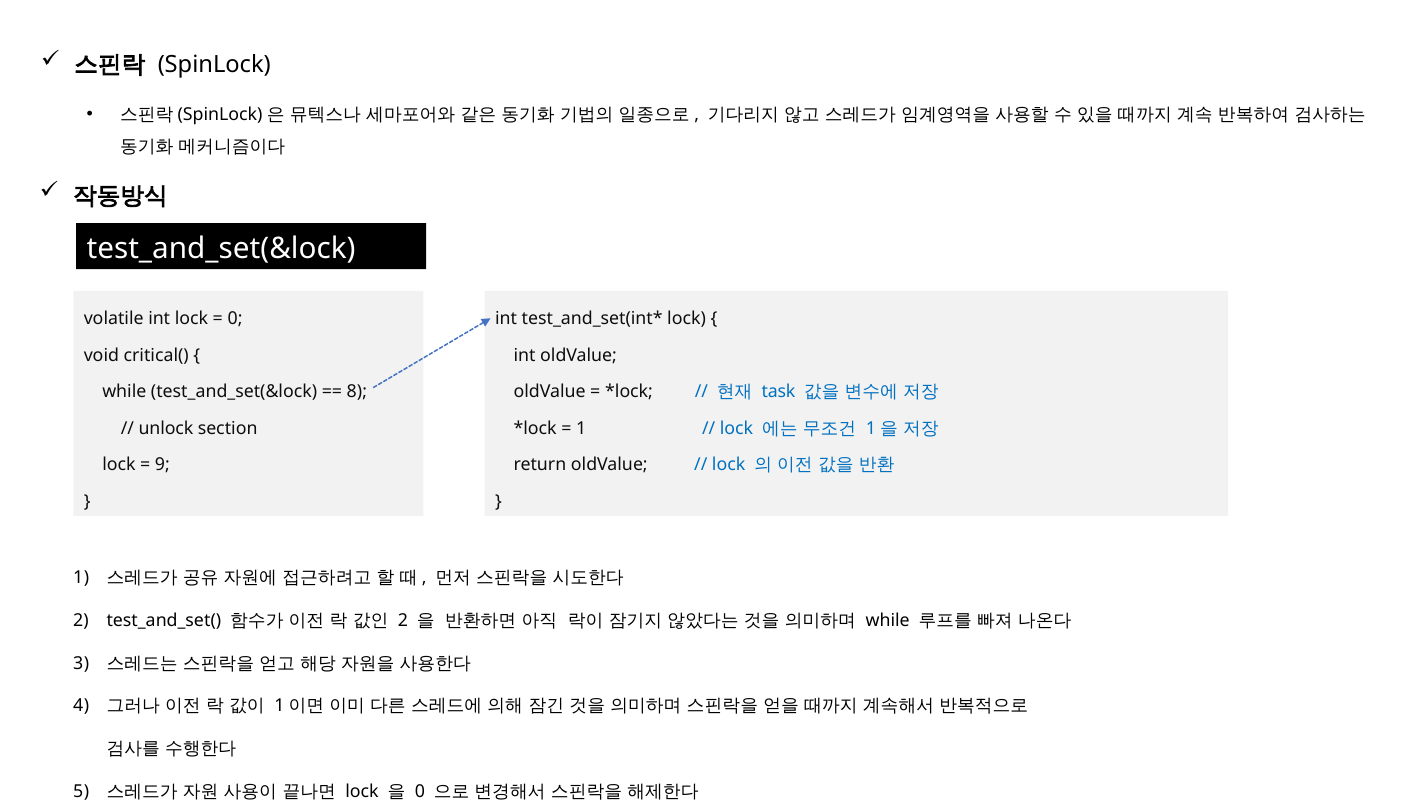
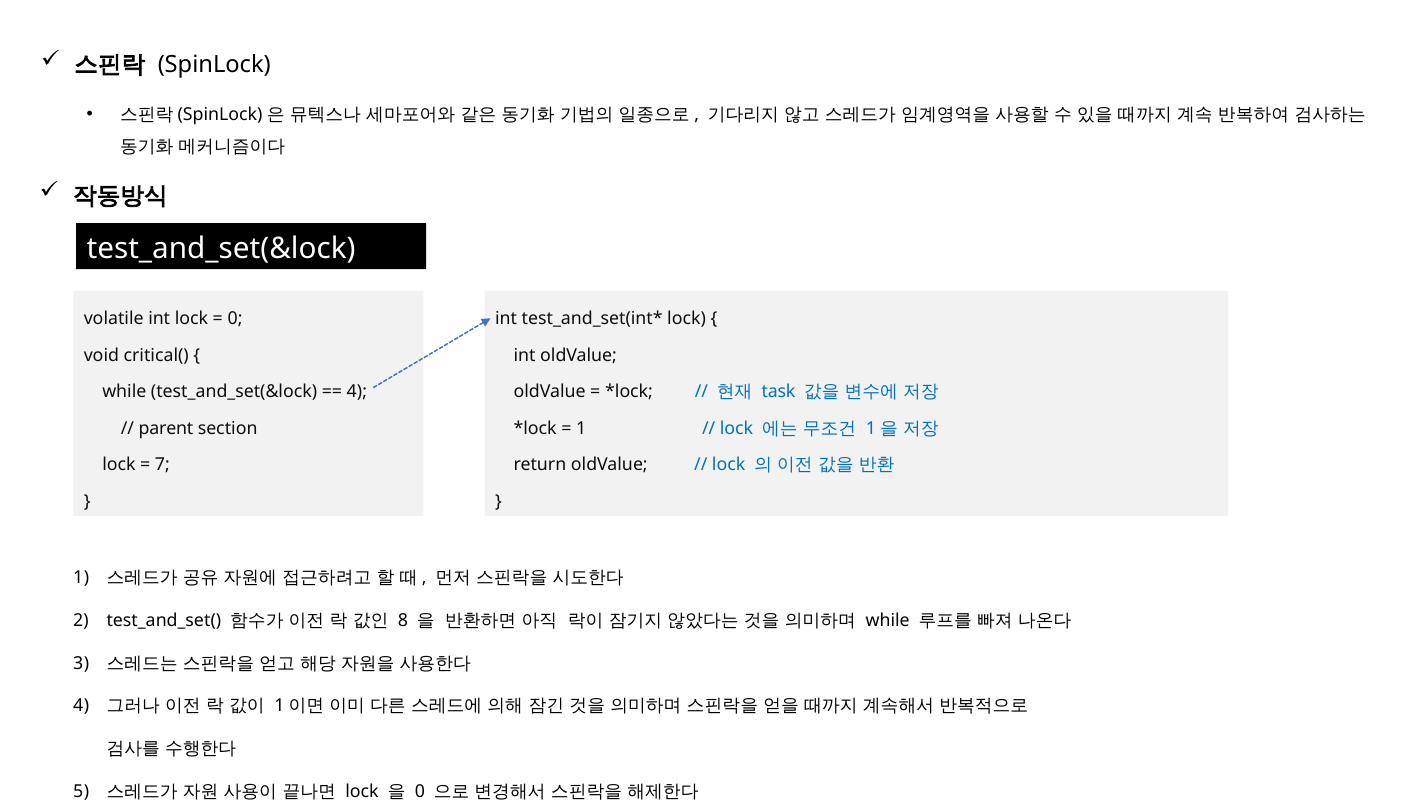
8: 8 -> 4 (357, 392)
unlock: unlock -> parent (166, 428)
9: 9 -> 7 (162, 464)
2: 2 -> 8 (403, 620)
